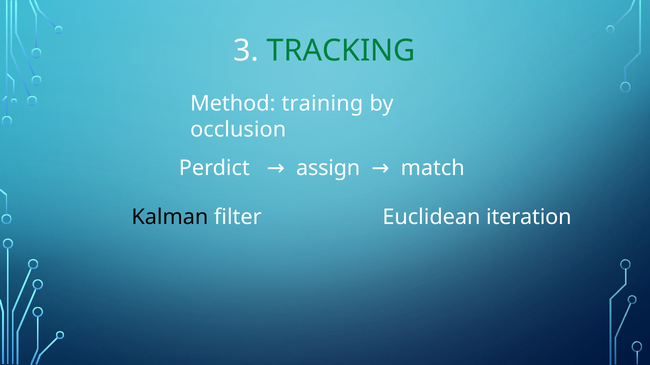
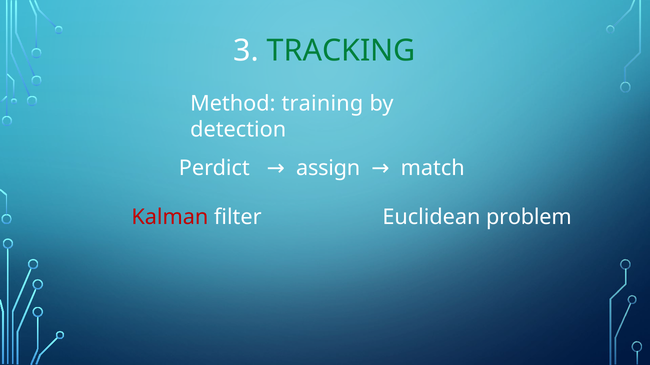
occlusion: occlusion -> detection (238, 130)
Kalman colour: black -> red (170, 218)
iteration: iteration -> problem (529, 218)
